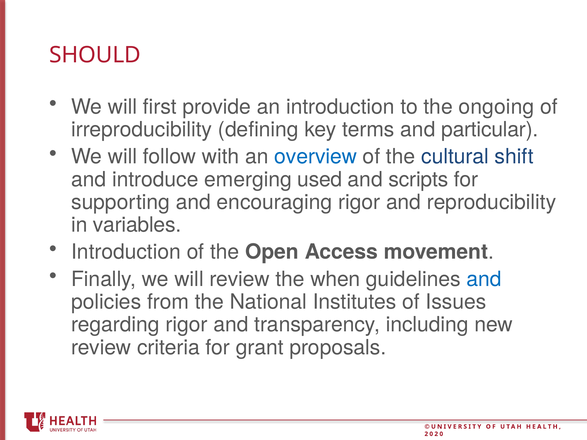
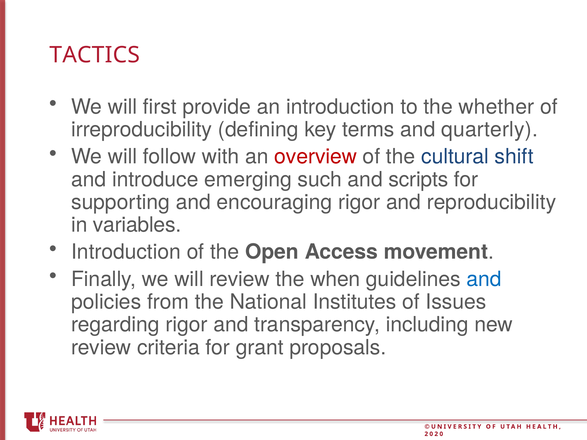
SHOULD: SHOULD -> TACTICS (95, 55)
ongoing: ongoing -> whether (496, 107)
particular: particular -> quarterly (490, 130)
overview colour: blue -> red (316, 157)
used: used -> such (320, 180)
